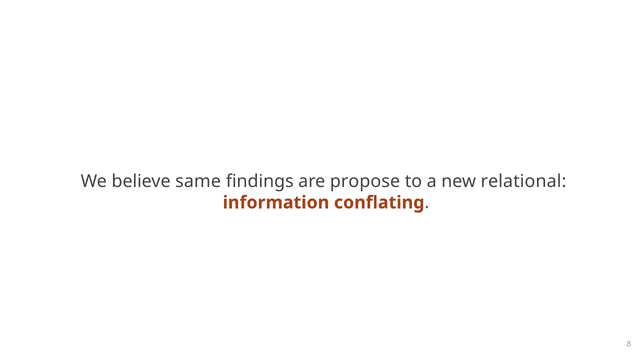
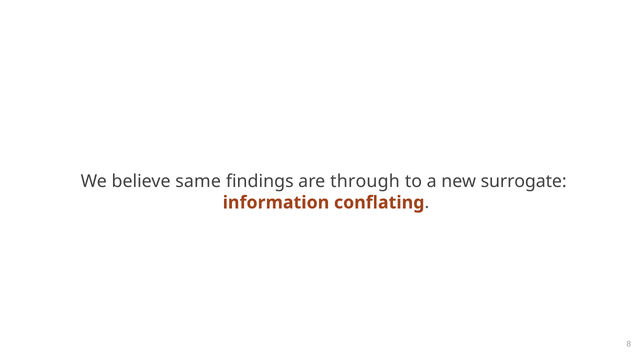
propose: propose -> through (365, 181)
relational: relational -> surrogate (524, 181)
